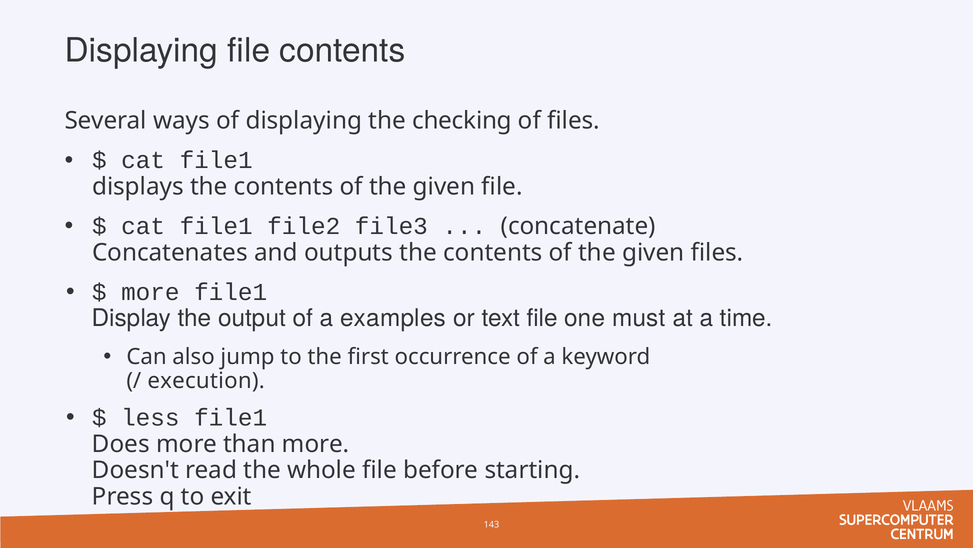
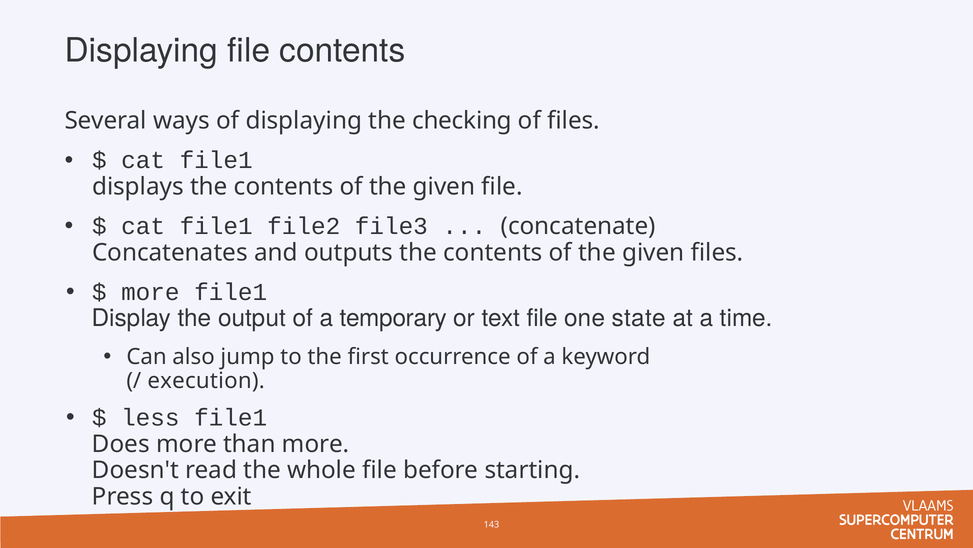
examples: examples -> temporary (393, 318)
must: must -> state (639, 318)
